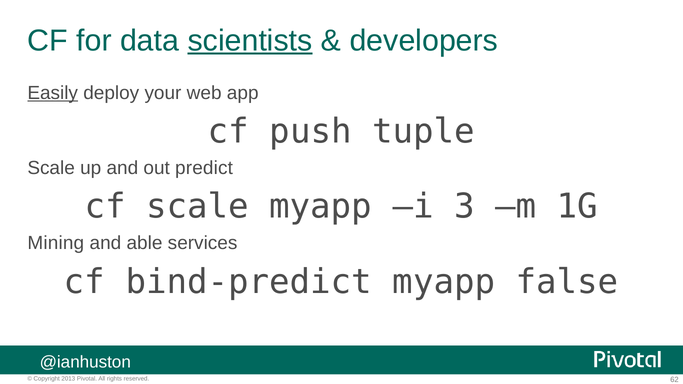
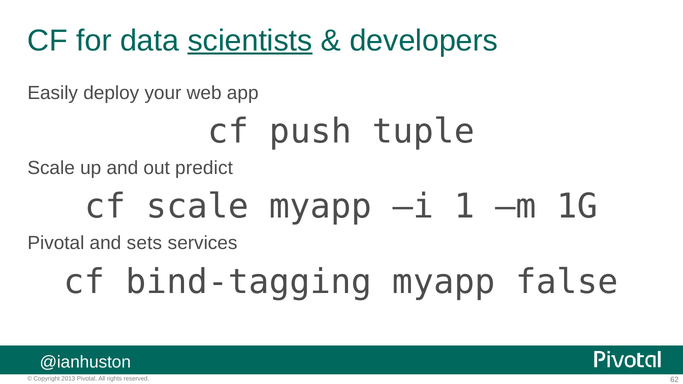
Easily underline: present -> none (53, 93)
3: 3 -> 1 (464, 207)
Mining: Mining -> Pivotal (56, 243)
able: able -> sets (144, 243)
bind-predict: bind-predict -> bind-tagging (249, 282)
